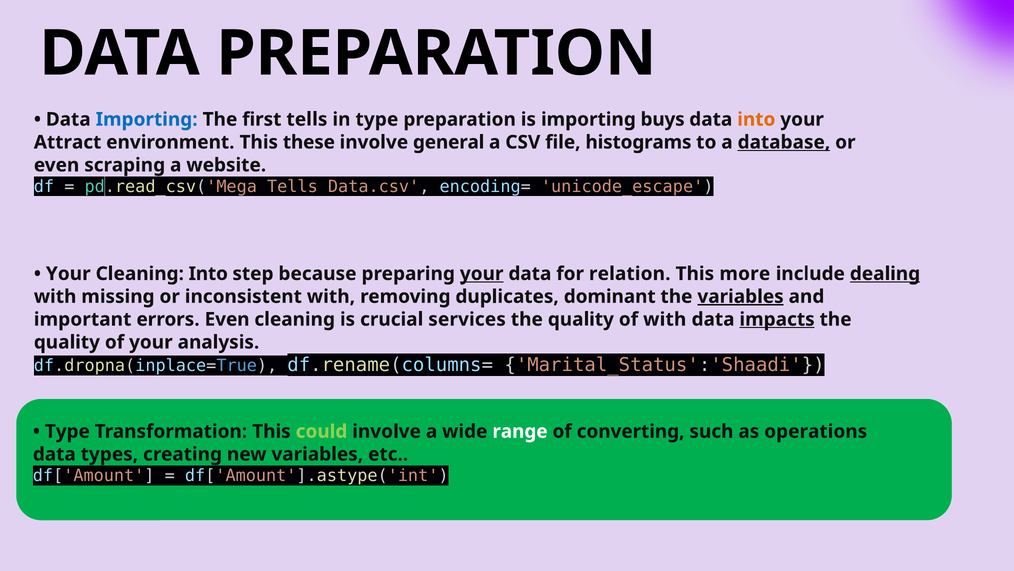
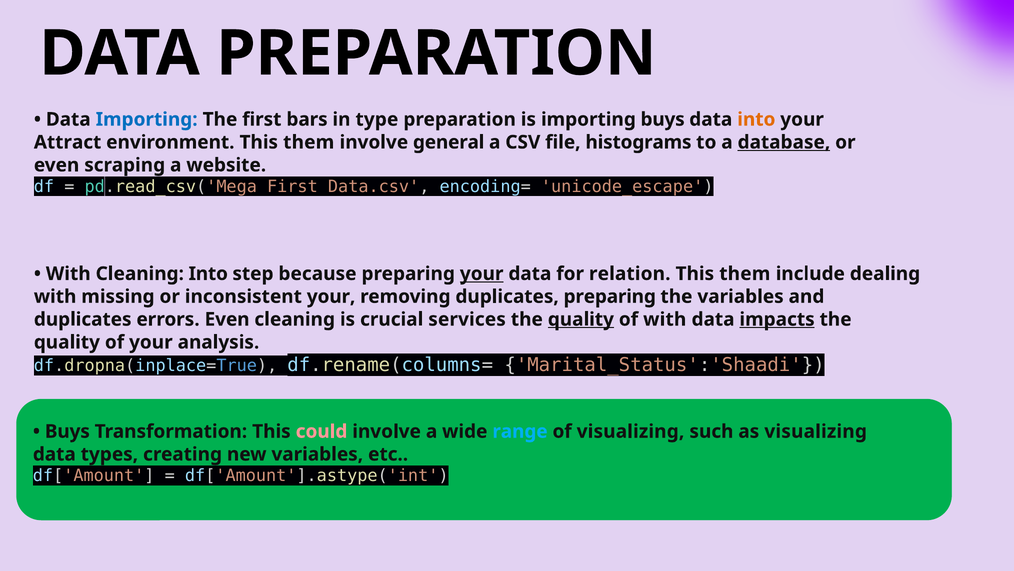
first tells: tells -> bars (307, 119)
environment This these: these -> them (309, 142)
pd.read_csv('Mega Tells: Tells -> First (292, 186)
Your: Your -> With (68, 273)
more: more -> them (745, 273)
dealing underline: present -> none (885, 273)
inconsistent with: with -> your (331, 296)
duplicates dominant: dominant -> preparing (610, 296)
variables underline: present -> none (741, 296)
important: important -> duplicates (83, 319)
quality underline: none -> present (581, 319)
Type: Type -> Buys (67, 431)
could colour: light green -> pink (322, 431)
range colour: white -> light blue (520, 431)
of converting: converting -> visualizing (631, 431)
as operations: operations -> visualizing (816, 431)
